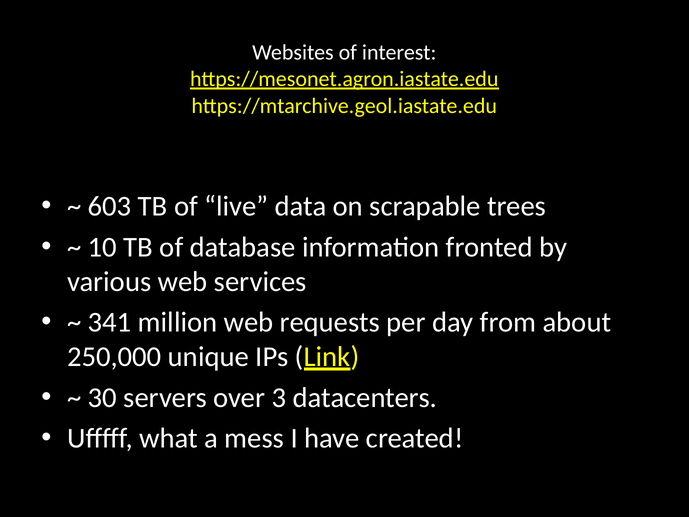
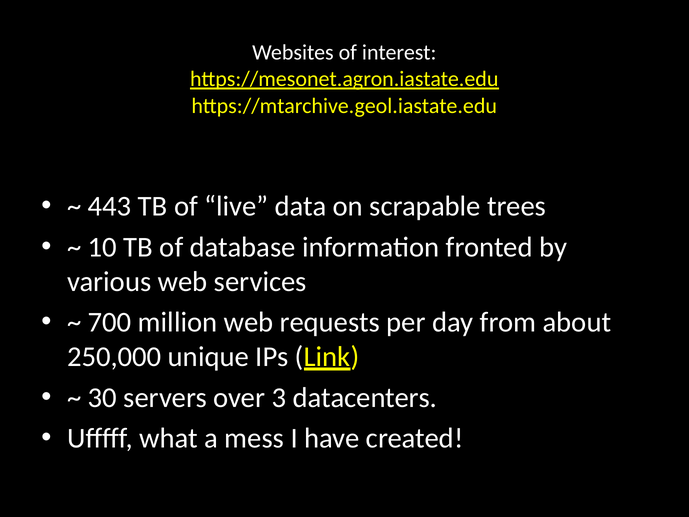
603: 603 -> 443 (110, 206)
341: 341 -> 700 (110, 322)
